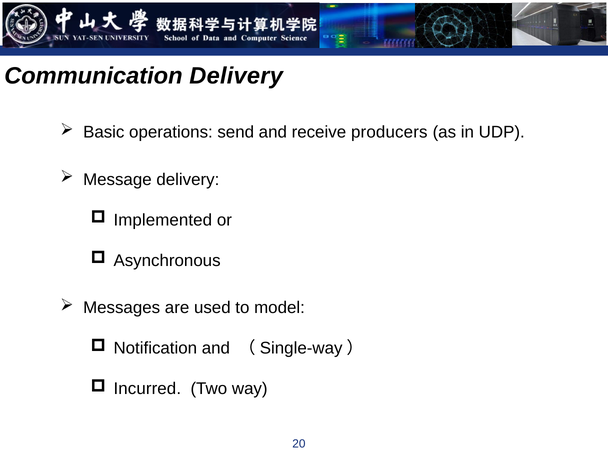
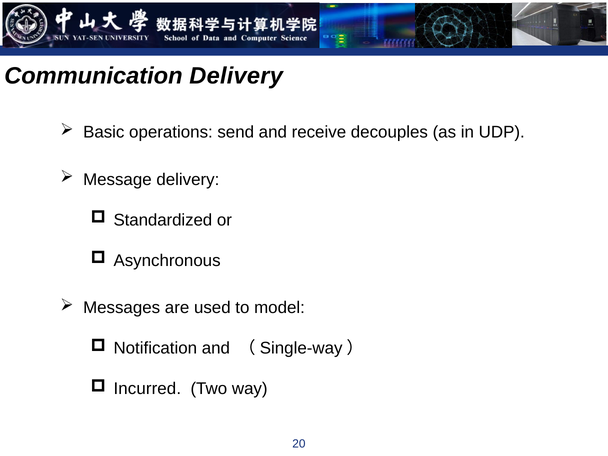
producers: producers -> decouples (389, 132)
Implemented: Implemented -> Standardized (163, 220)
